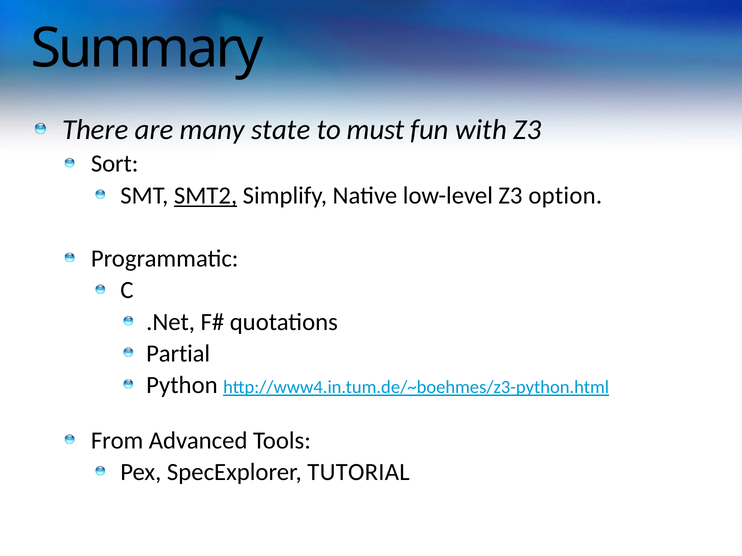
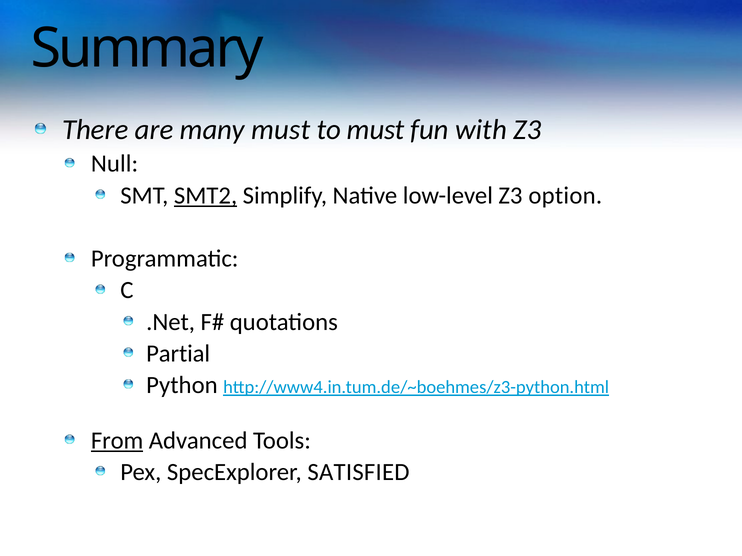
many state: state -> must (281, 130)
Sort: Sort -> Null (115, 164)
From underline: none -> present (117, 441)
TUTORIAL: TUTORIAL -> SATISFIED (359, 472)
